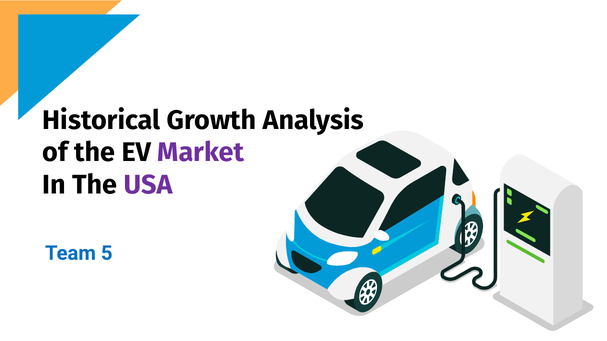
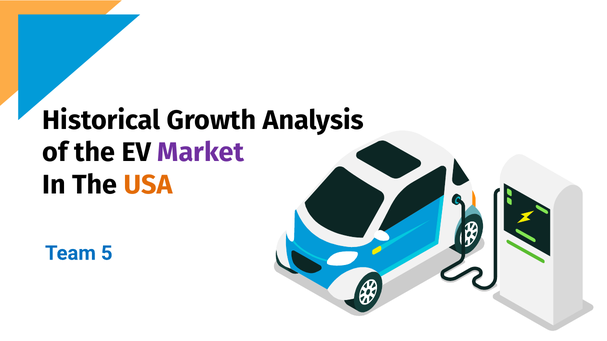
USA colour: purple -> orange (148, 185)
